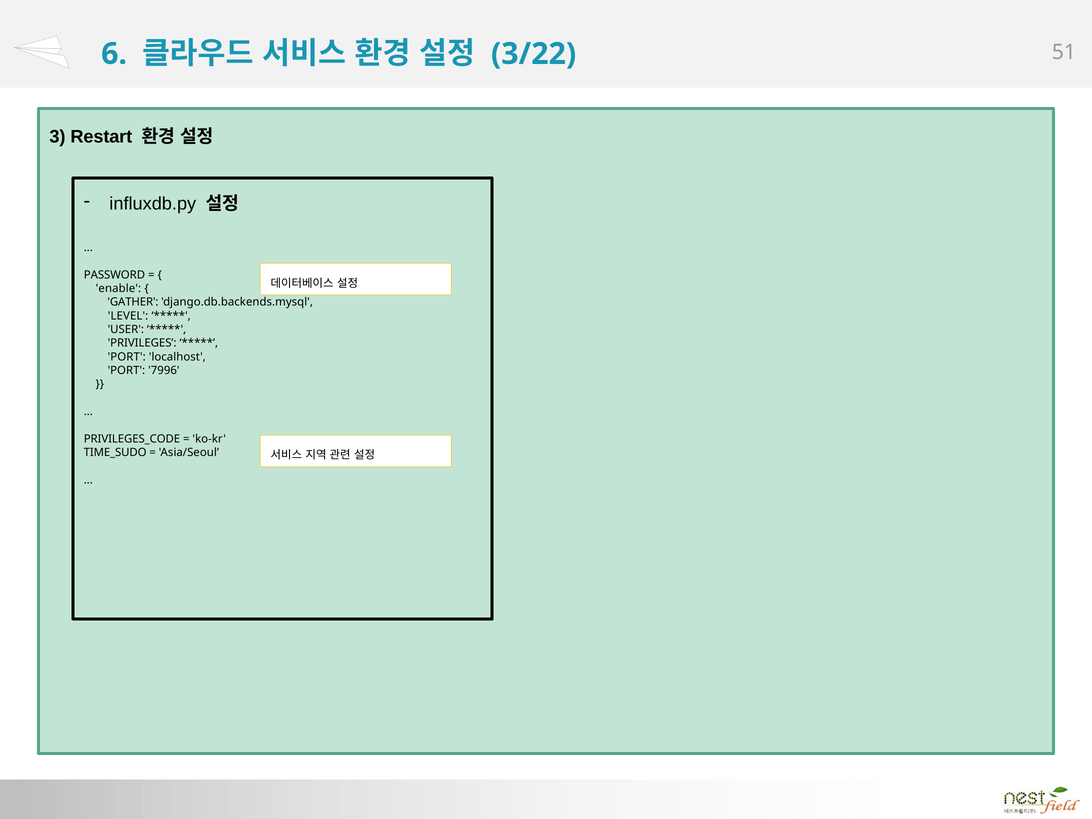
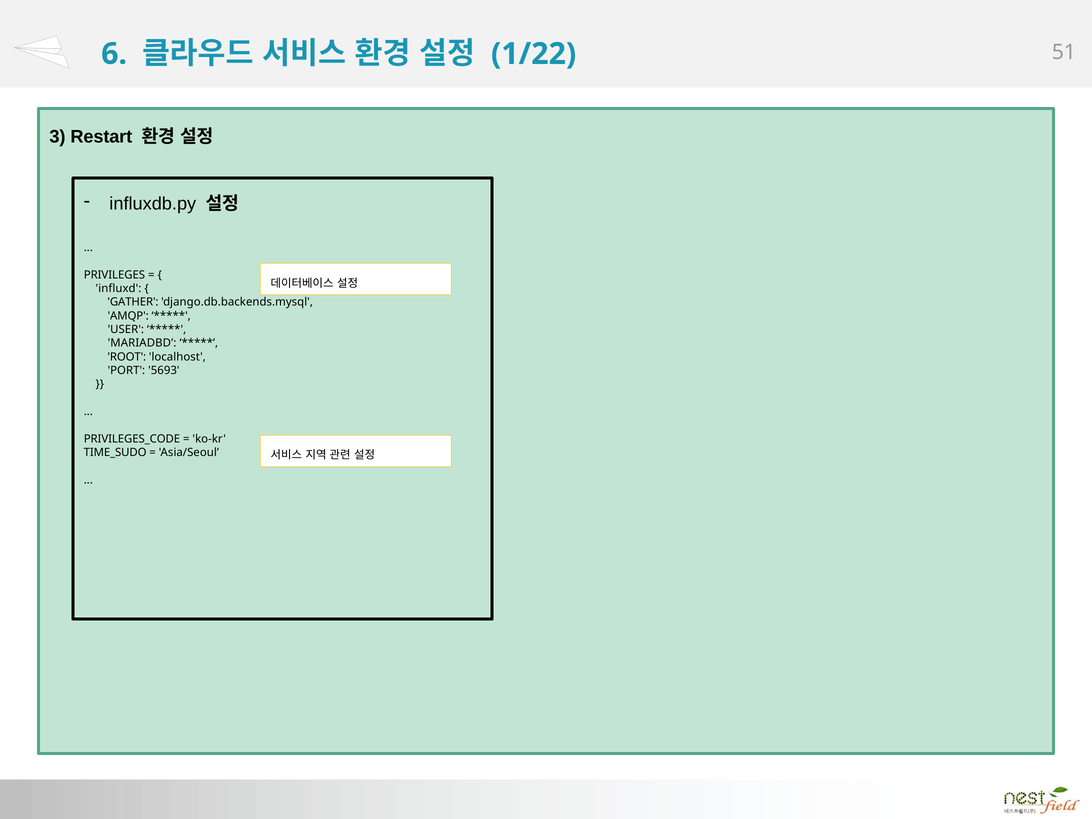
3/22: 3/22 -> 1/22 (534, 54)
PASSWORD: PASSWORD -> PRIVILEGES (114, 275)
enable: enable -> influxd (119, 289)
LEVEL: LEVEL -> AMQP (128, 316)
PRIVILEGES: PRIVILEGES -> MARIADBD (142, 343)
PORT: PORT -> ROOT (127, 357)
7996: 7996 -> 5693 (164, 371)
